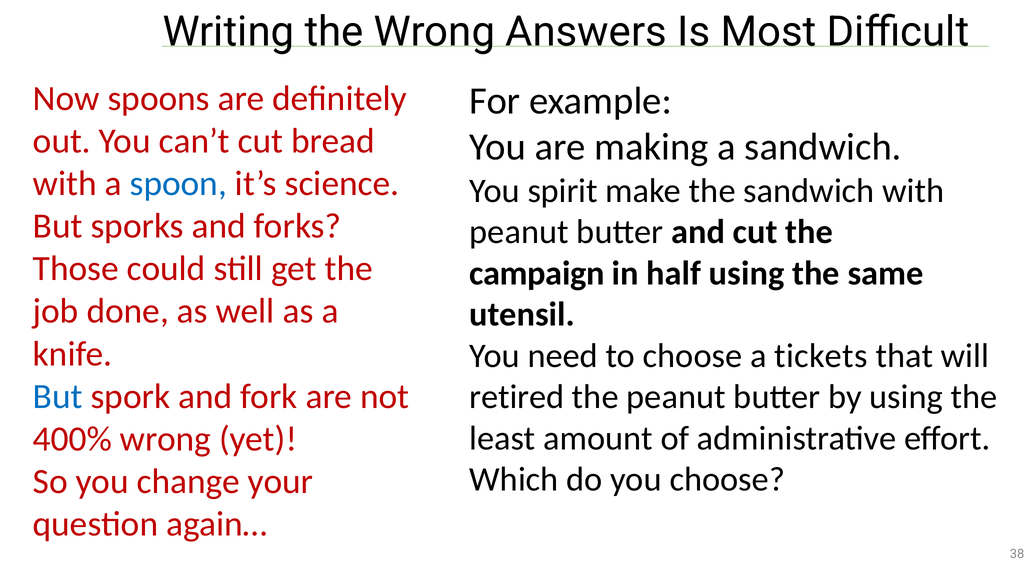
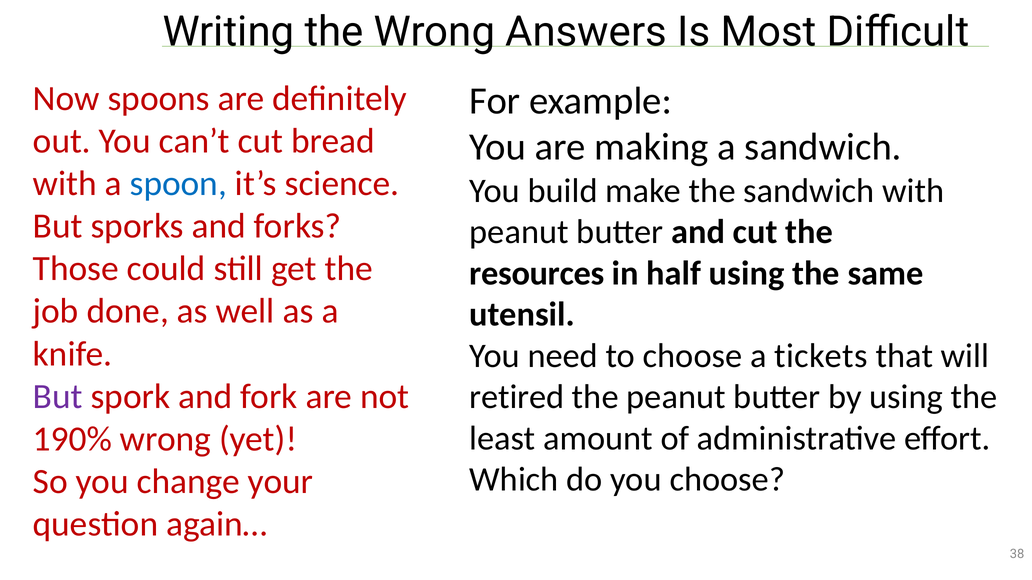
spirit: spirit -> build (563, 191)
campaign: campaign -> resources (537, 273)
But colour: blue -> purple (58, 397)
400%: 400% -> 190% (72, 439)
